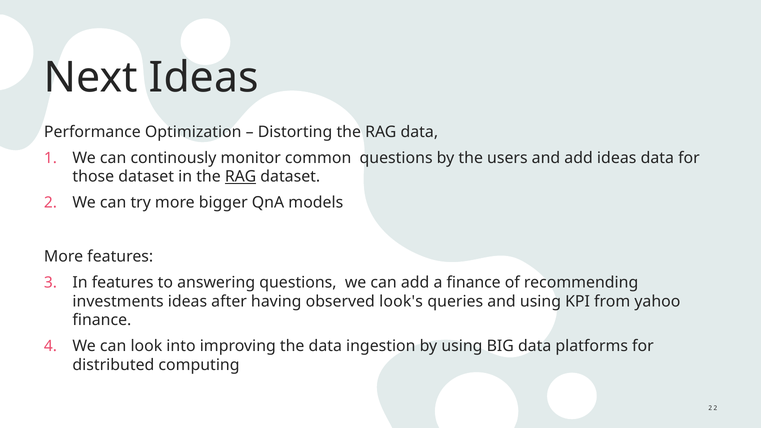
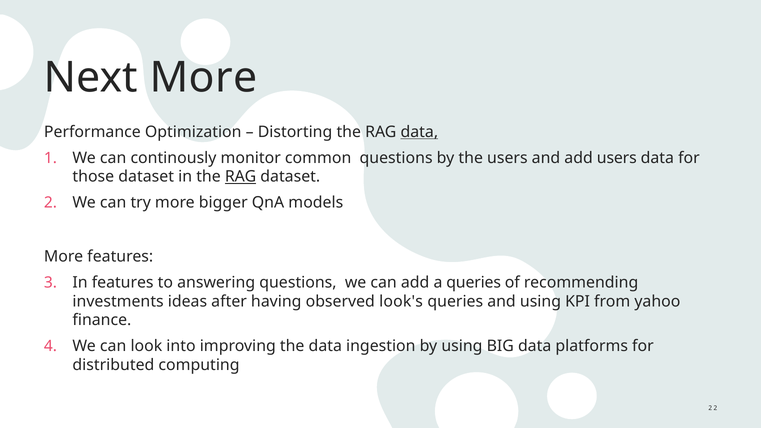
Next Ideas: Ideas -> More (204, 78)
data underline: none -> present (419, 132)
add ideas: ideas -> users (617, 158)
a finance: finance -> queries (474, 283)
